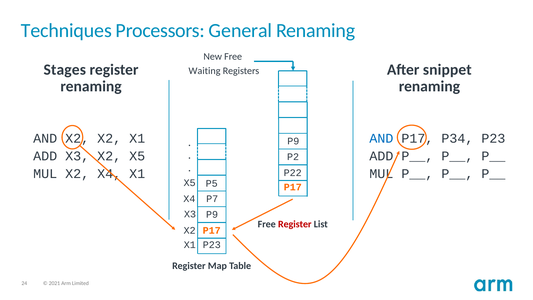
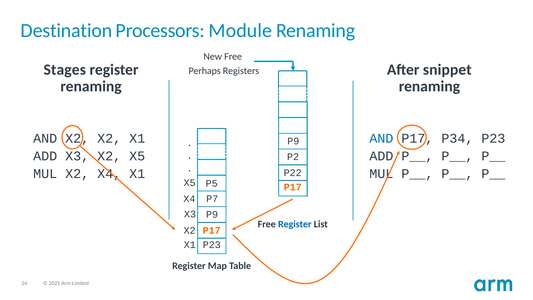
Techniques: Techniques -> Destination (66, 31)
General: General -> Module (240, 31)
Waiting: Waiting -> Perhaps (205, 71)
Register colour: red -> blue (295, 224)
